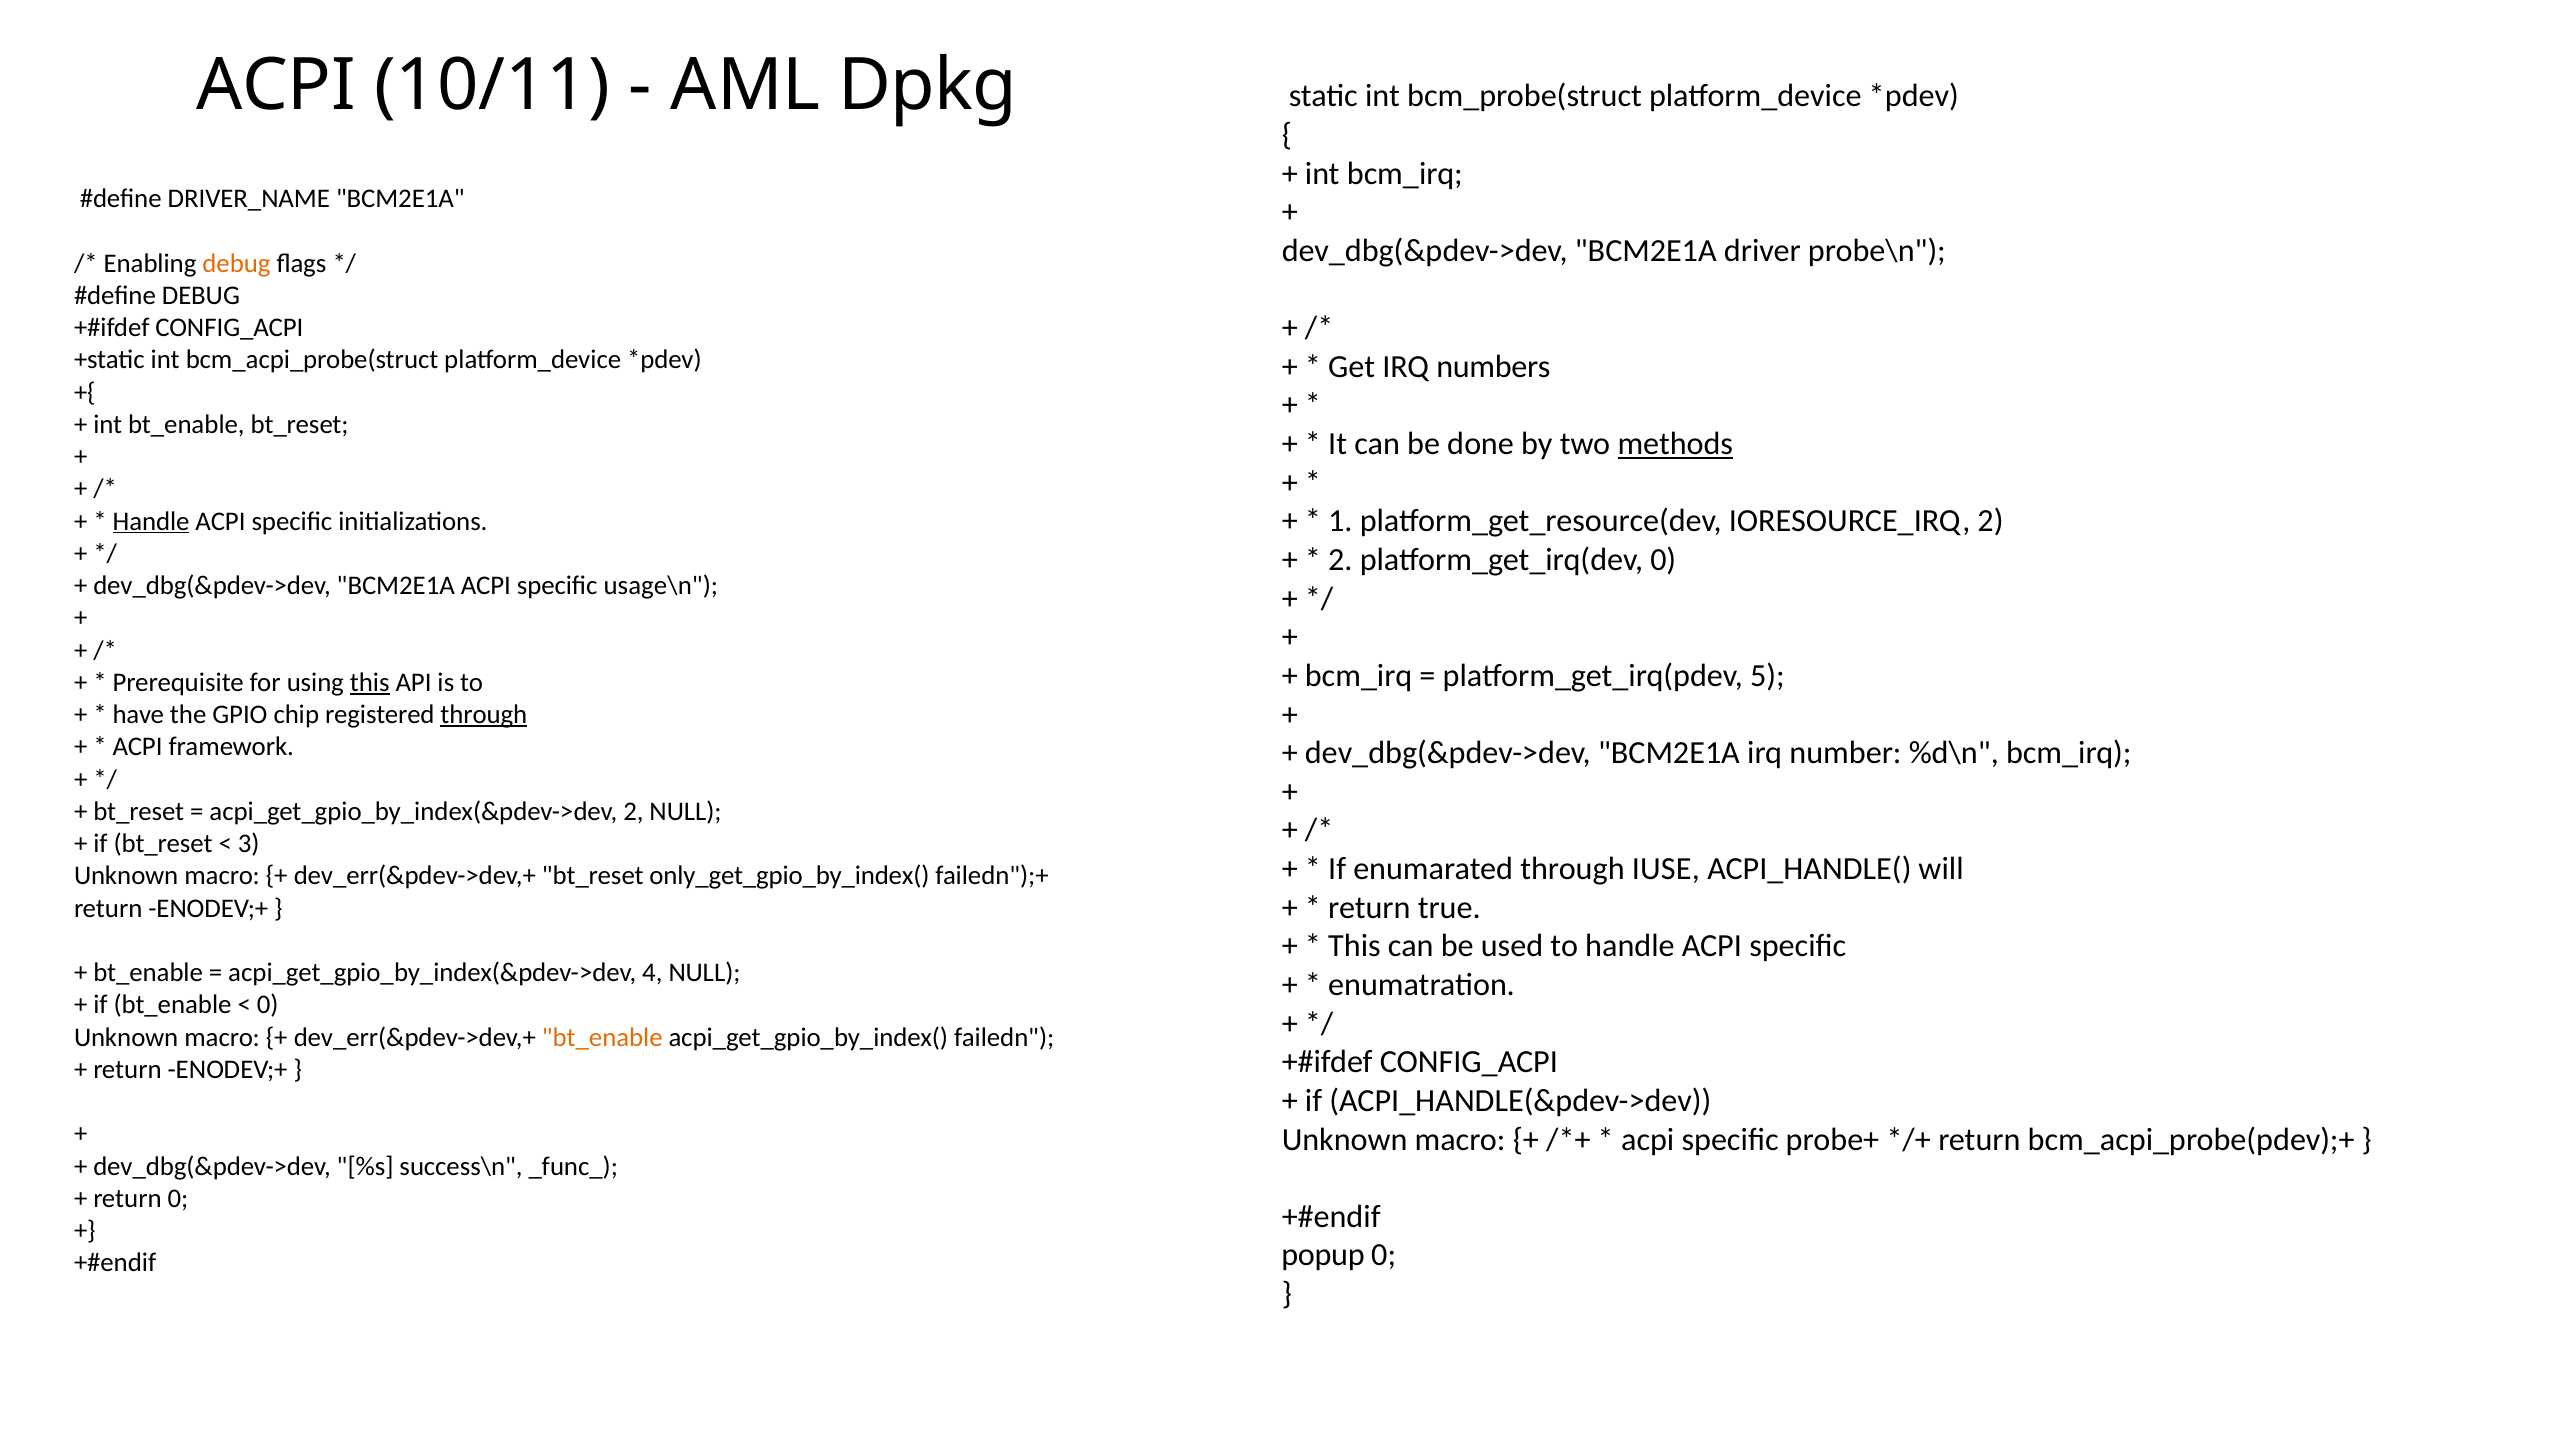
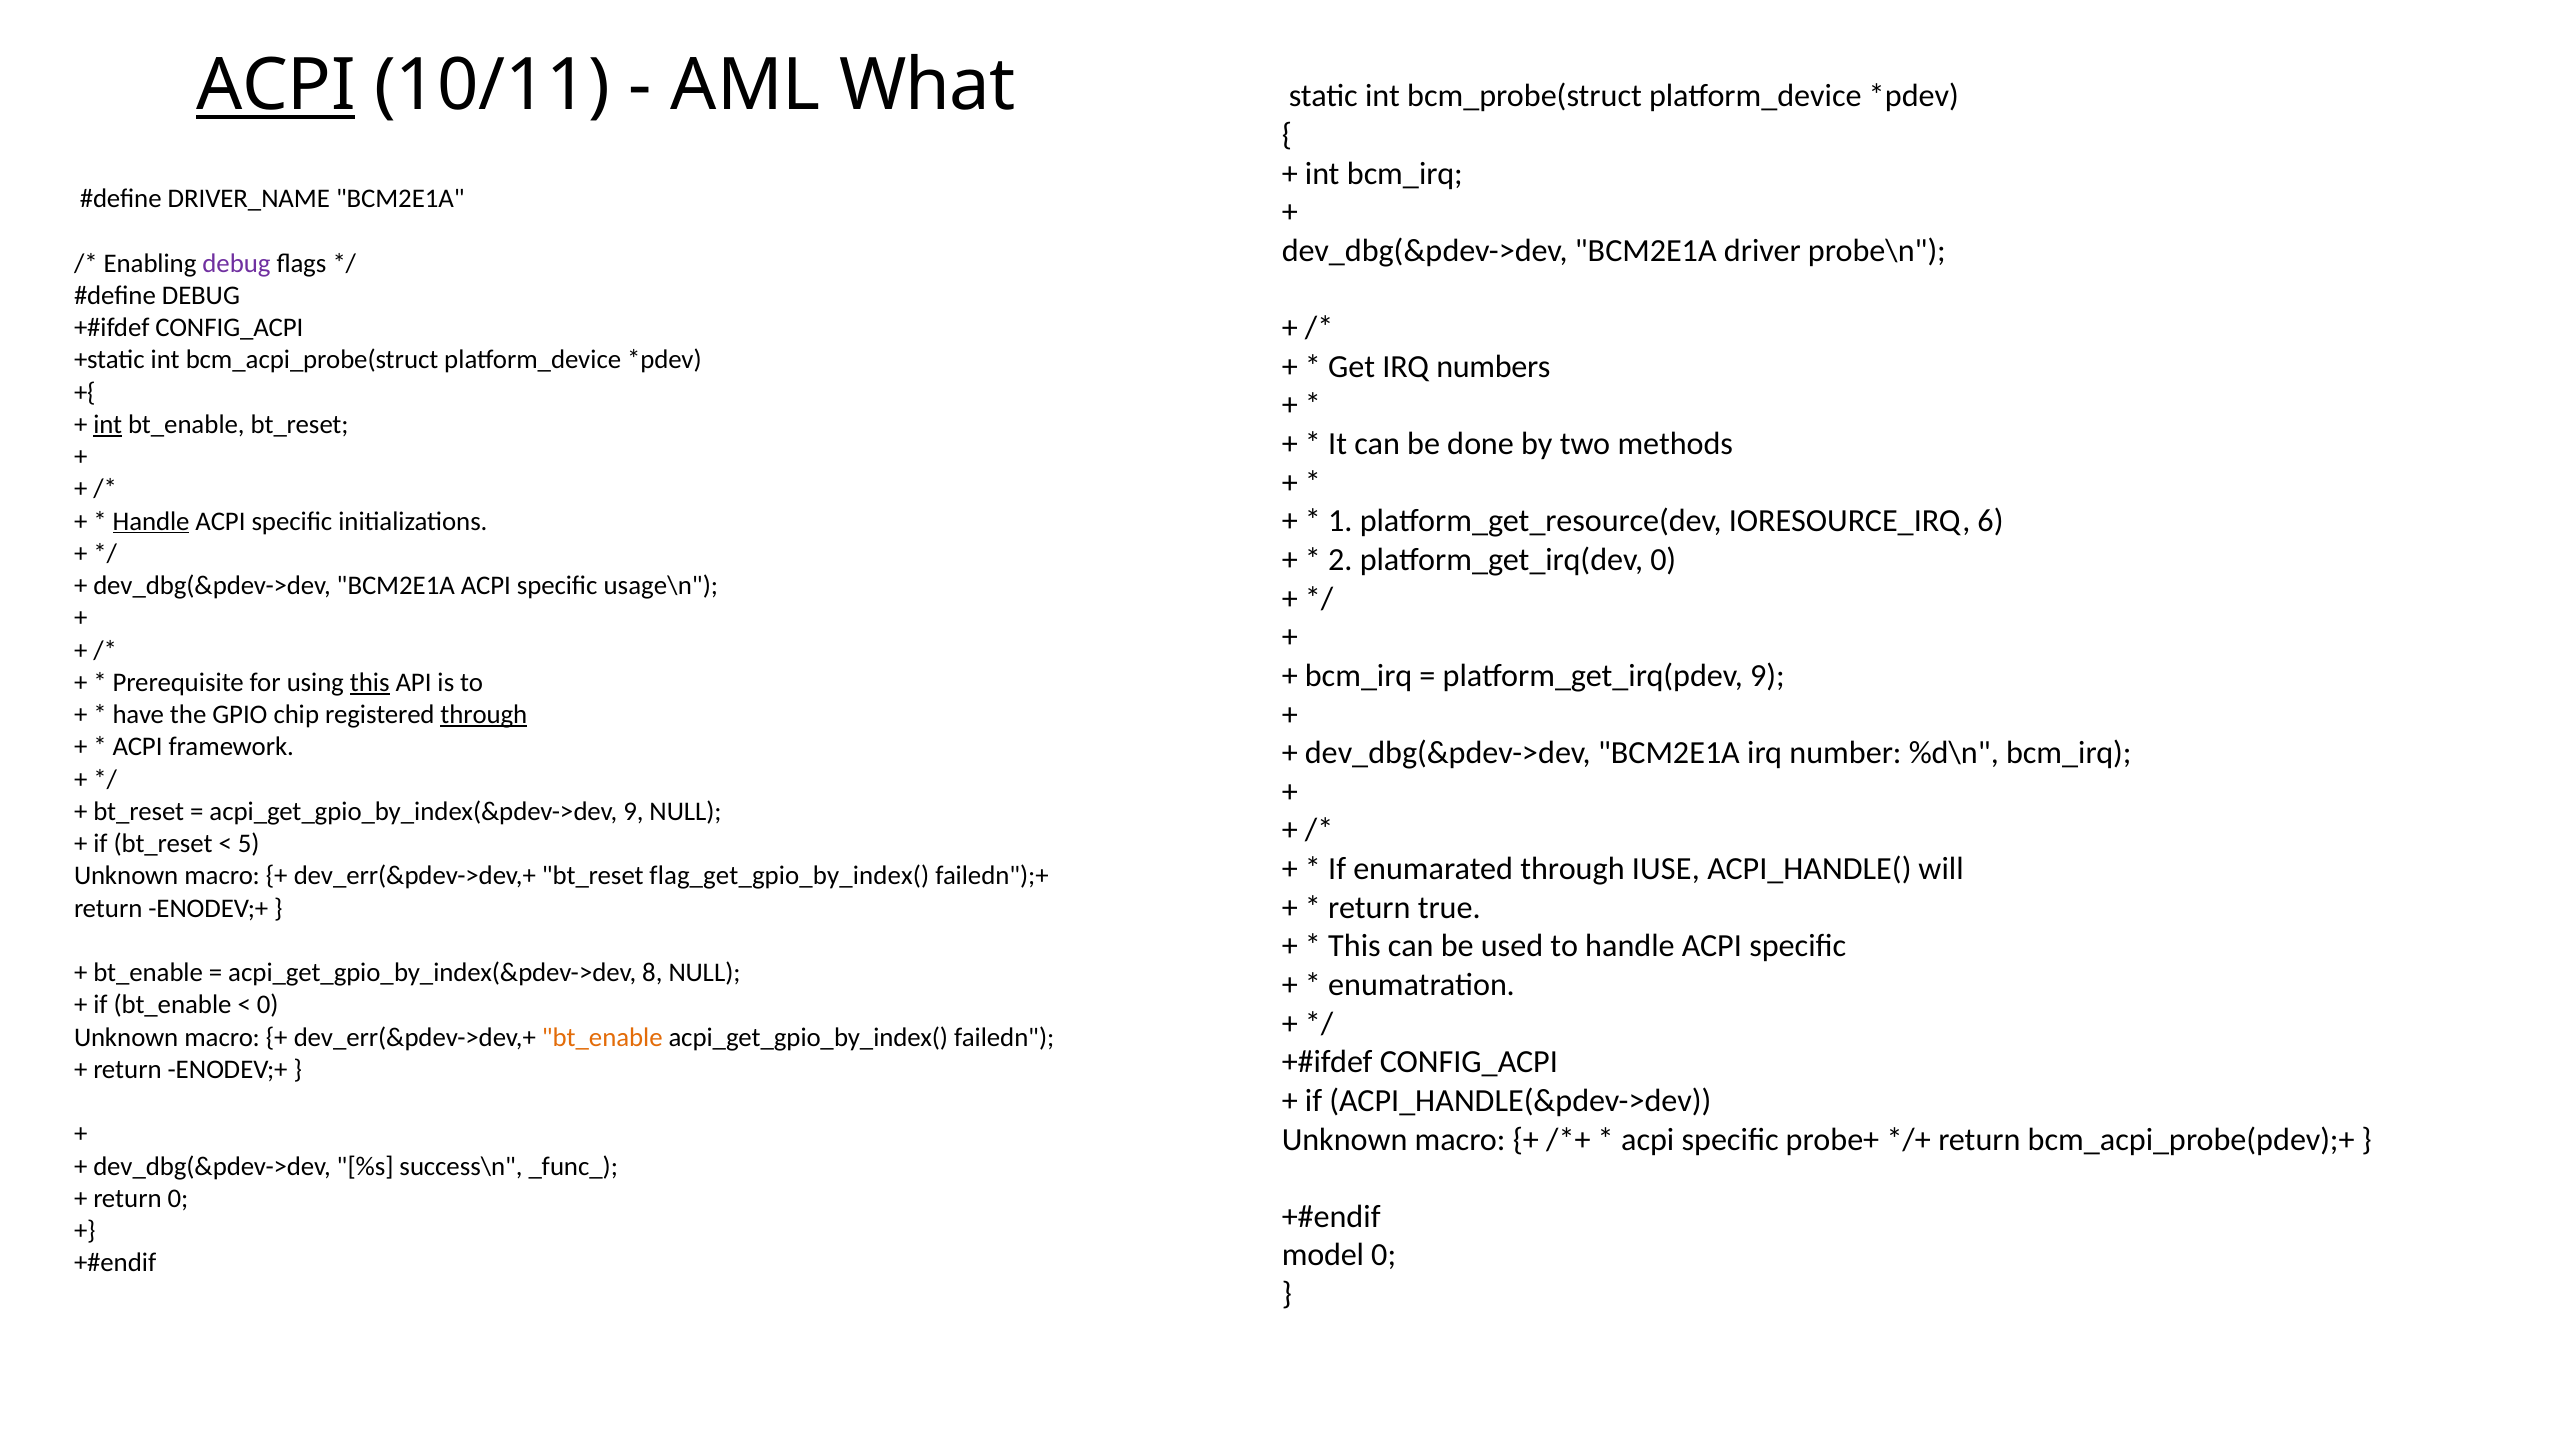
ACPI underline: none -> present (276, 86)
Dpkg: Dpkg -> What (927, 86)
debug colour: orange -> purple (236, 263)
int underline: none -> present (108, 424)
methods underline: present -> none (1675, 444)
IORESOURCE_IRQ 2: 2 -> 6 (1990, 521)
platform_get_irq(pdev 5: 5 -> 9 (1767, 676)
acpi_get_gpio_by_index(&pdev->dev 2: 2 -> 9 (633, 811)
3: 3 -> 5 (249, 844)
only_get_gpio_by_index(: only_get_gpio_by_index( -> flag_get_gpio_by_index( (789, 876)
4: 4 -> 8 (652, 973)
popup: popup -> model (1323, 1255)
